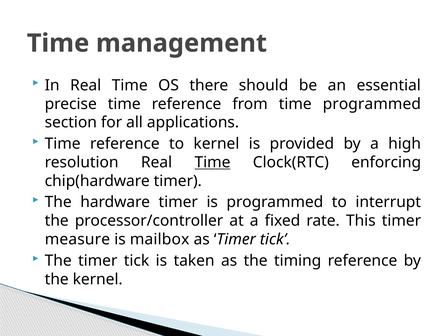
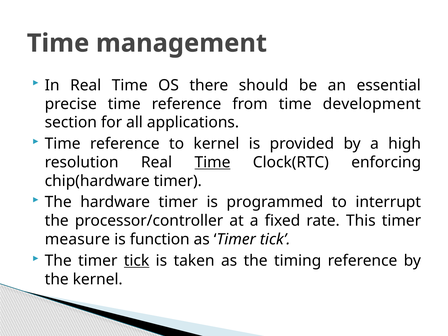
time programmed: programmed -> development (372, 104)
mailbox: mailbox -> function (160, 239)
tick underline: none -> present (137, 261)
